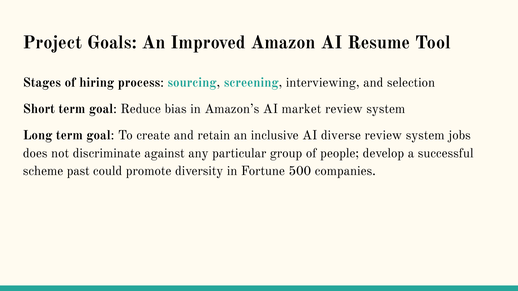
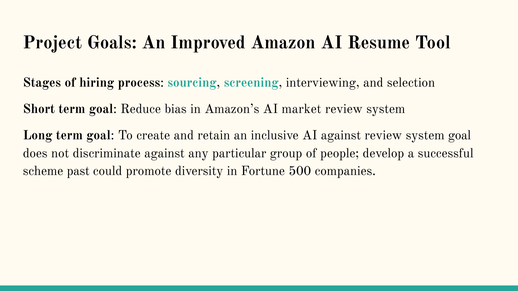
AI diverse: diverse -> against (341, 136)
system jobs: jobs -> goal (460, 136)
